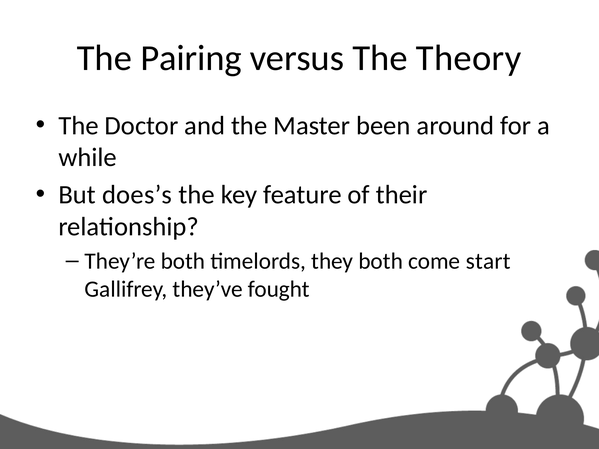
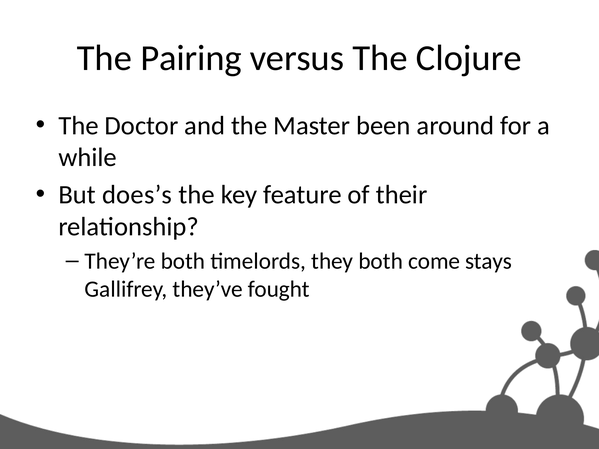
Theory: Theory -> Clojure (469, 58)
start: start -> stays (488, 261)
